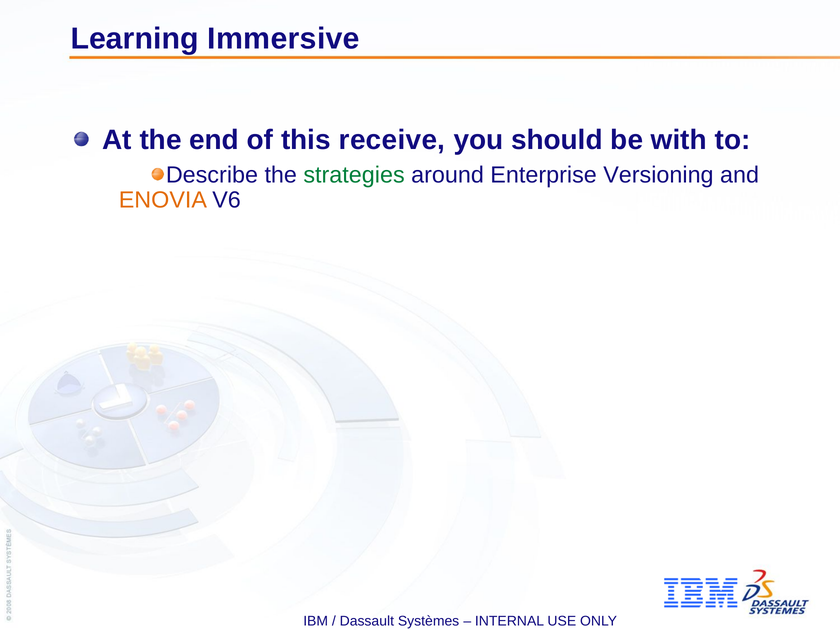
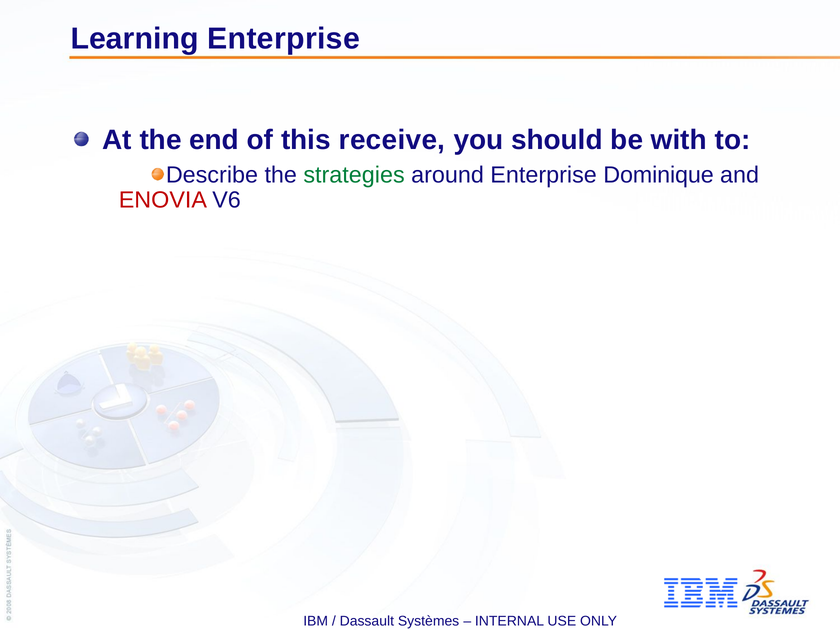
Learning Immersive: Immersive -> Enterprise (284, 39)
Versioning: Versioning -> Dominique (659, 175)
ENOVIA colour: orange -> red (163, 200)
